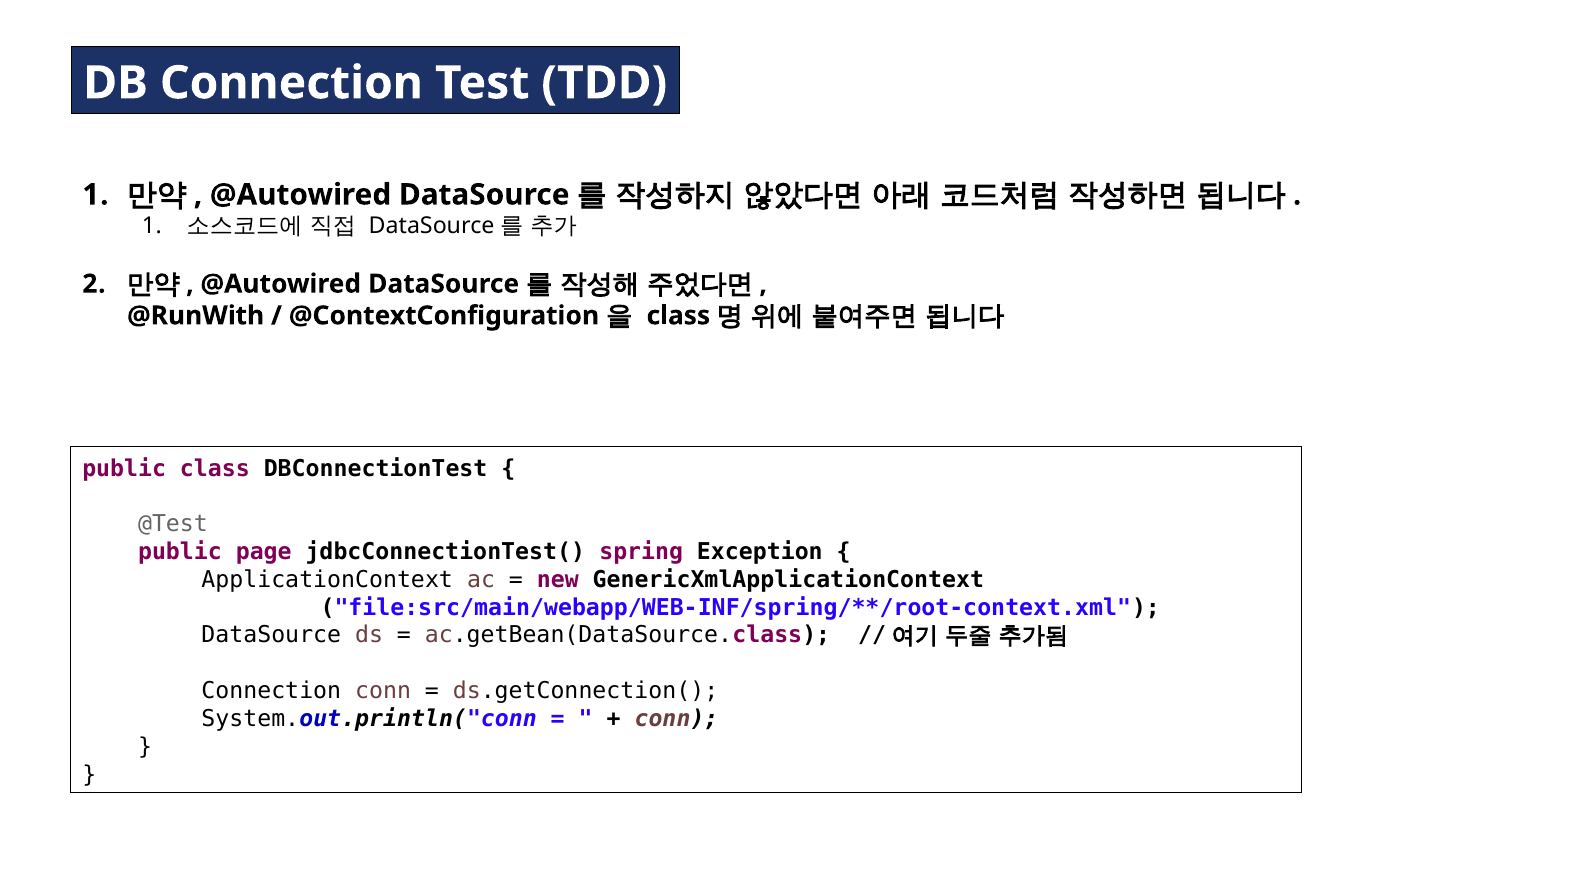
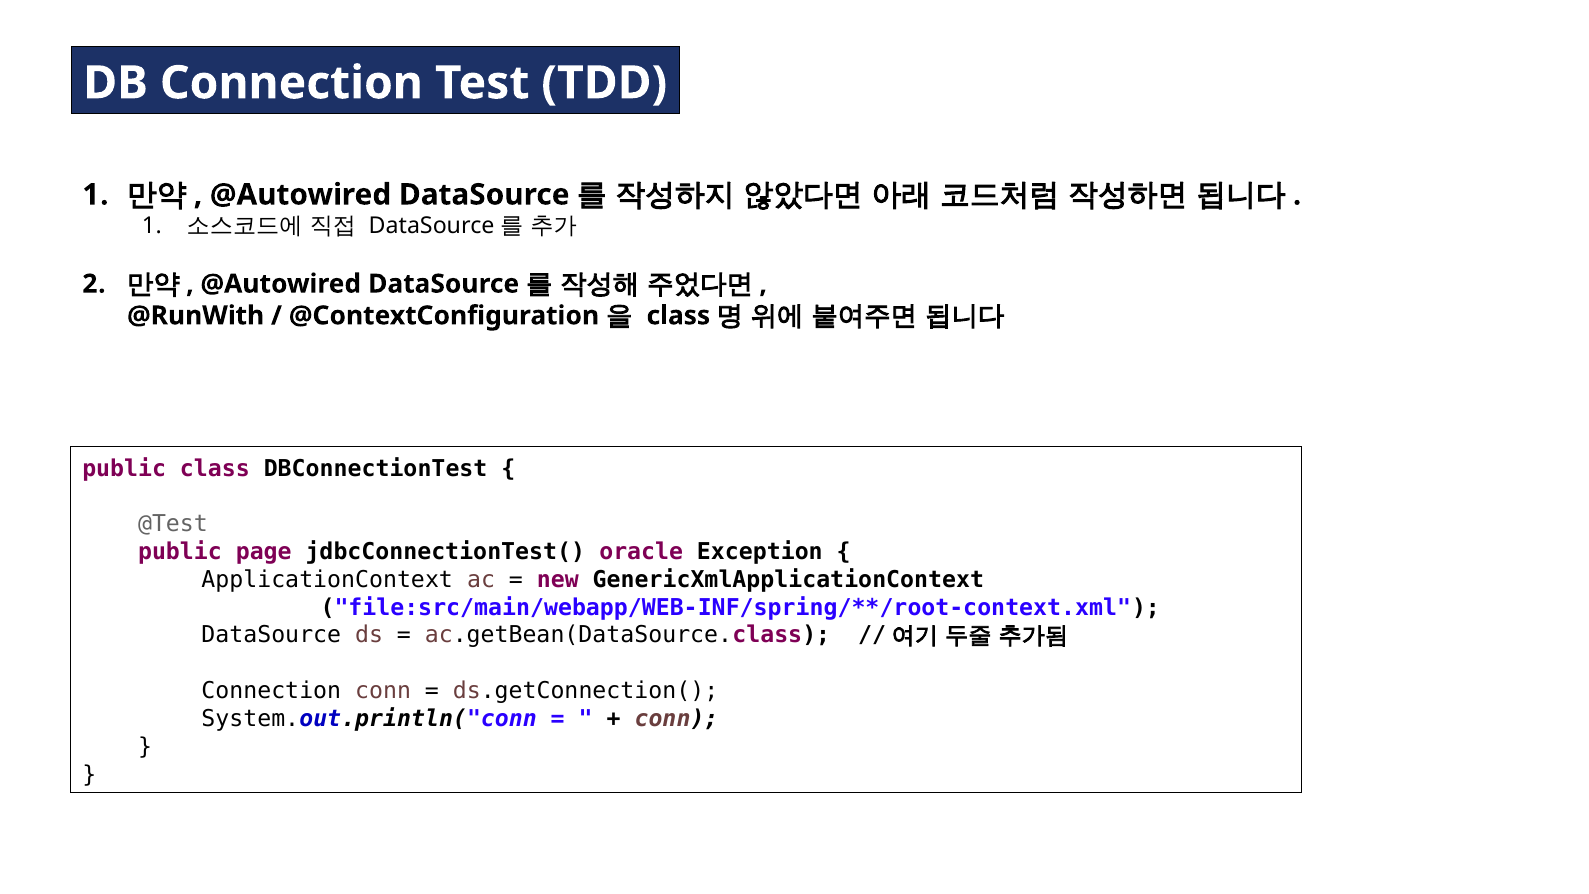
spring: spring -> oracle (641, 552)
